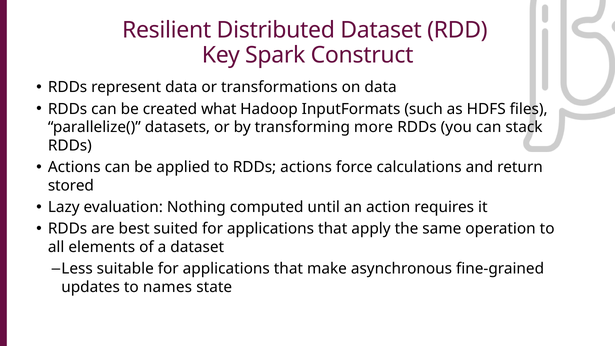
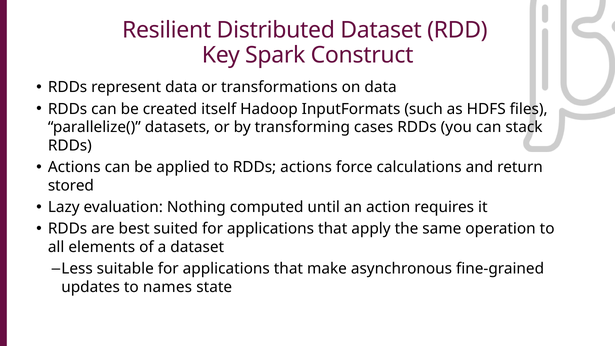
what: what -> itself (219, 109)
more: more -> cases (374, 127)
